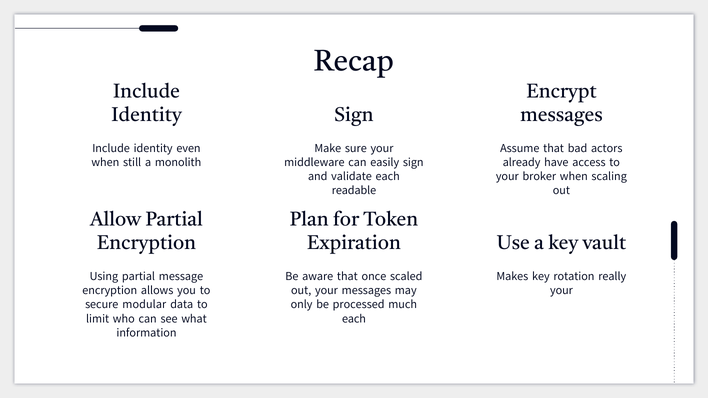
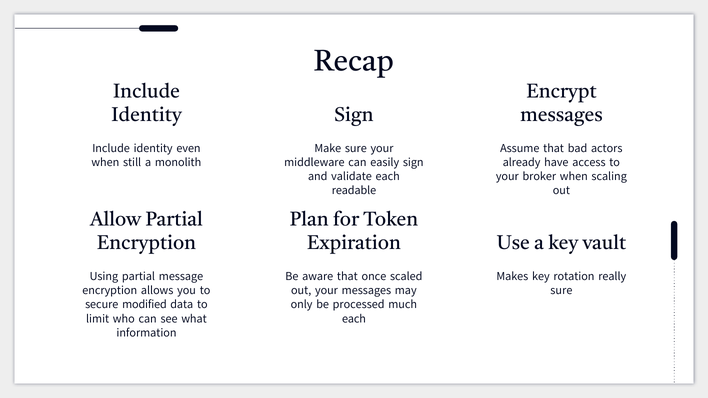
your: your -> sure (561, 291)
modular: modular -> modified (144, 305)
